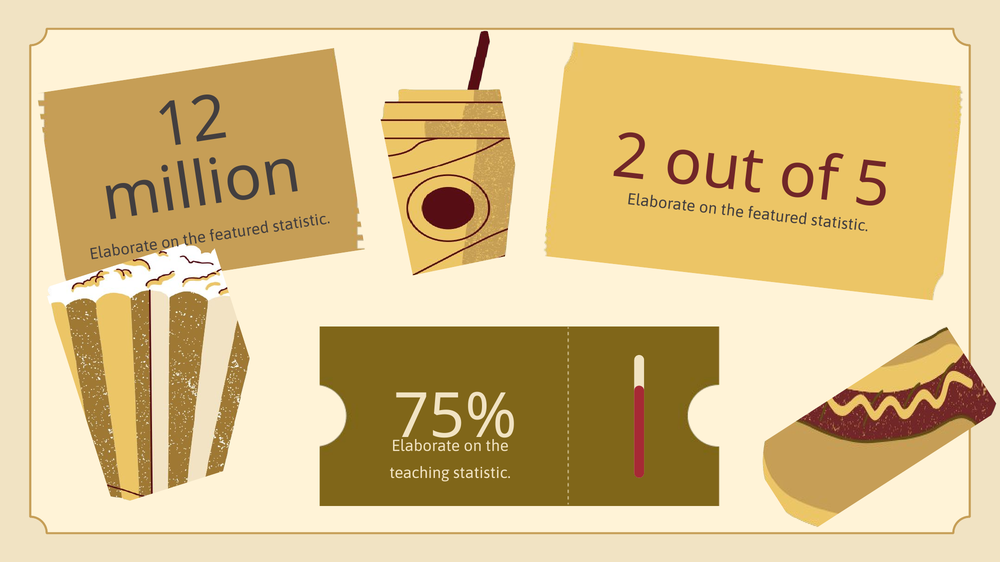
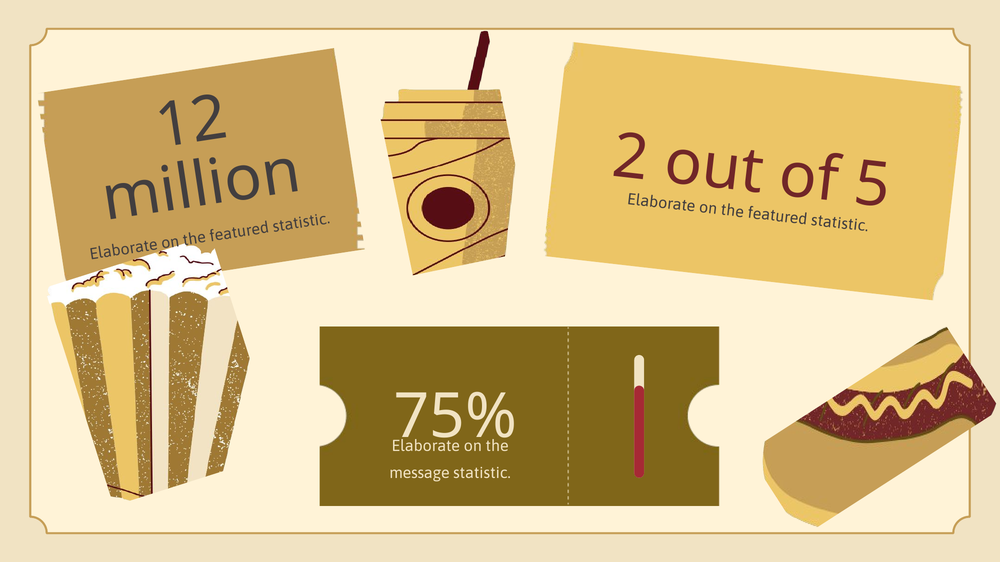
teaching: teaching -> message (420, 473)
